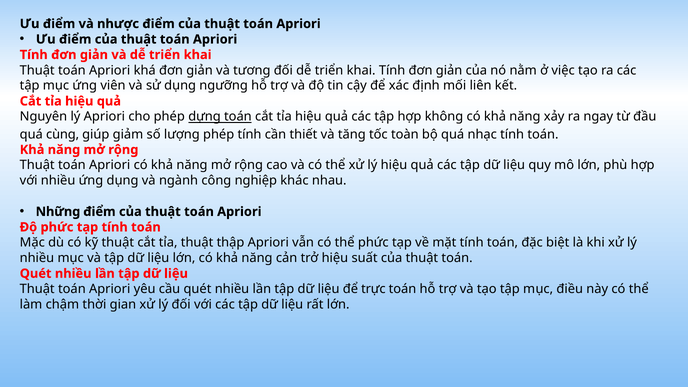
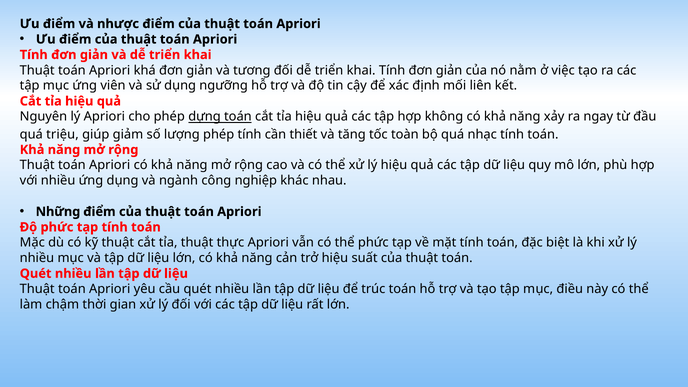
cùng: cùng -> triệu (62, 134)
thập: thập -> thực (230, 243)
trực: trực -> trúc (373, 289)
